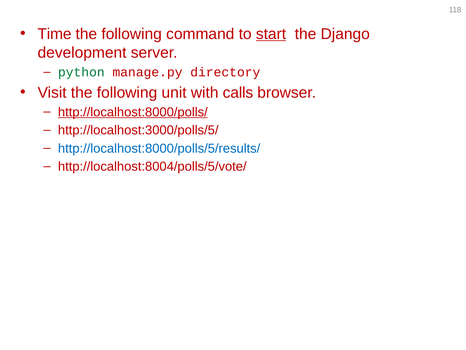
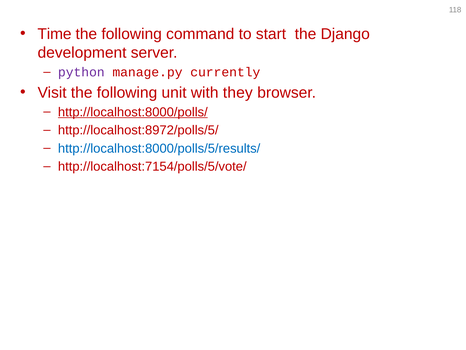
start underline: present -> none (271, 34)
python colour: green -> purple (81, 72)
directory: directory -> currently (225, 72)
calls: calls -> they (238, 92)
http://localhost:3000/polls/5/: http://localhost:3000/polls/5/ -> http://localhost:8972/polls/5/ (138, 130)
http://localhost:8004/polls/5/vote/: http://localhost:8004/polls/5/vote/ -> http://localhost:7154/polls/5/vote/ (152, 166)
